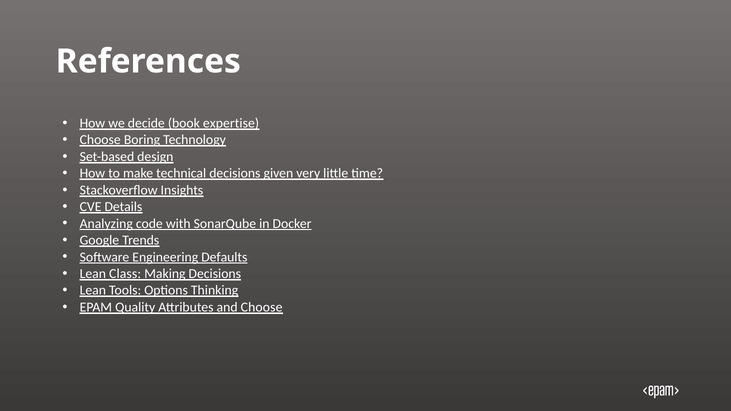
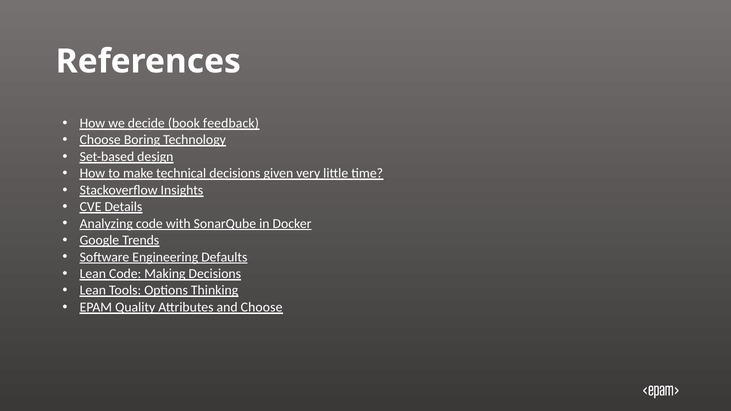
expertise: expertise -> feedback (231, 123)
Lean Class: Class -> Code (125, 274)
